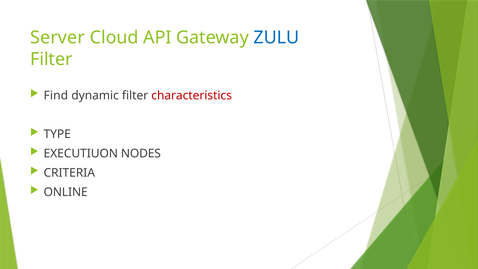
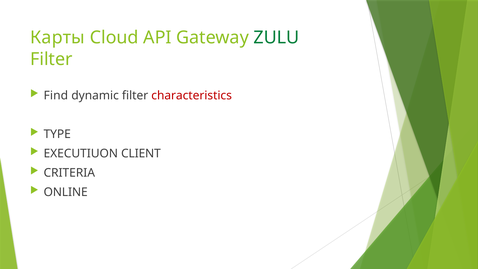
Server: Server -> Карты (58, 38)
ZULU colour: blue -> green (276, 38)
NODES: NODES -> CLIENT (141, 153)
